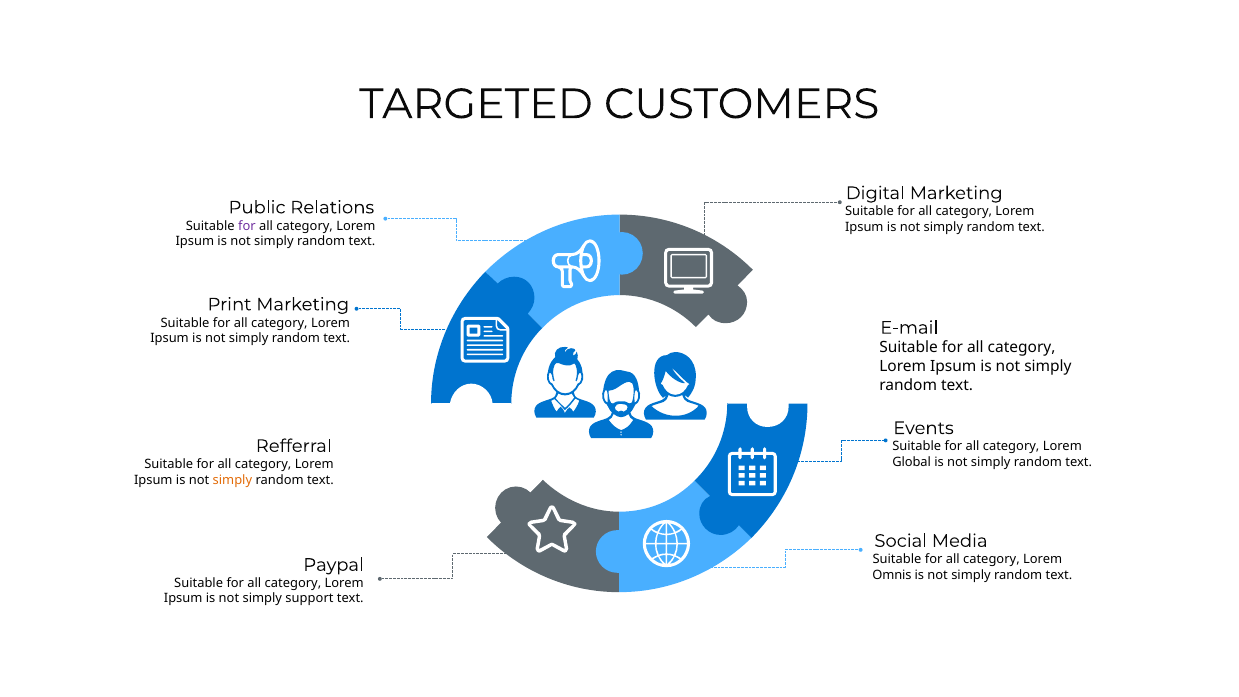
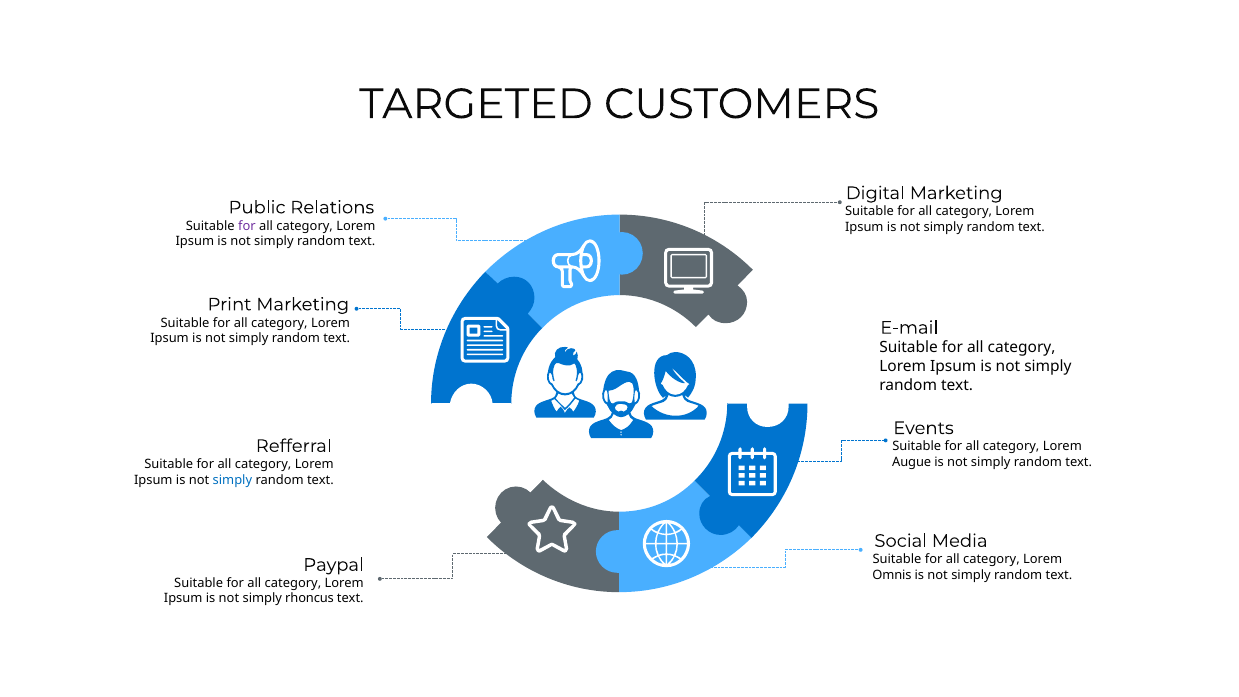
Global: Global -> Augue (912, 462)
simply colour: orange -> blue (232, 480)
support: support -> rhoncus (310, 599)
